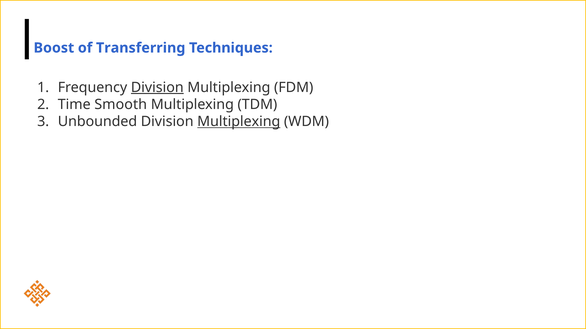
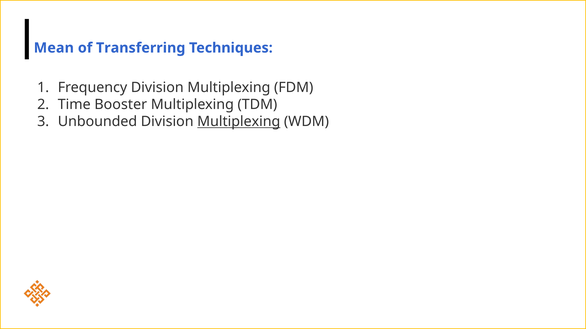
Boost: Boost -> Mean (54, 48)
Division underline: present -> none (157, 88)
Smooth: Smooth -> Booster (121, 105)
